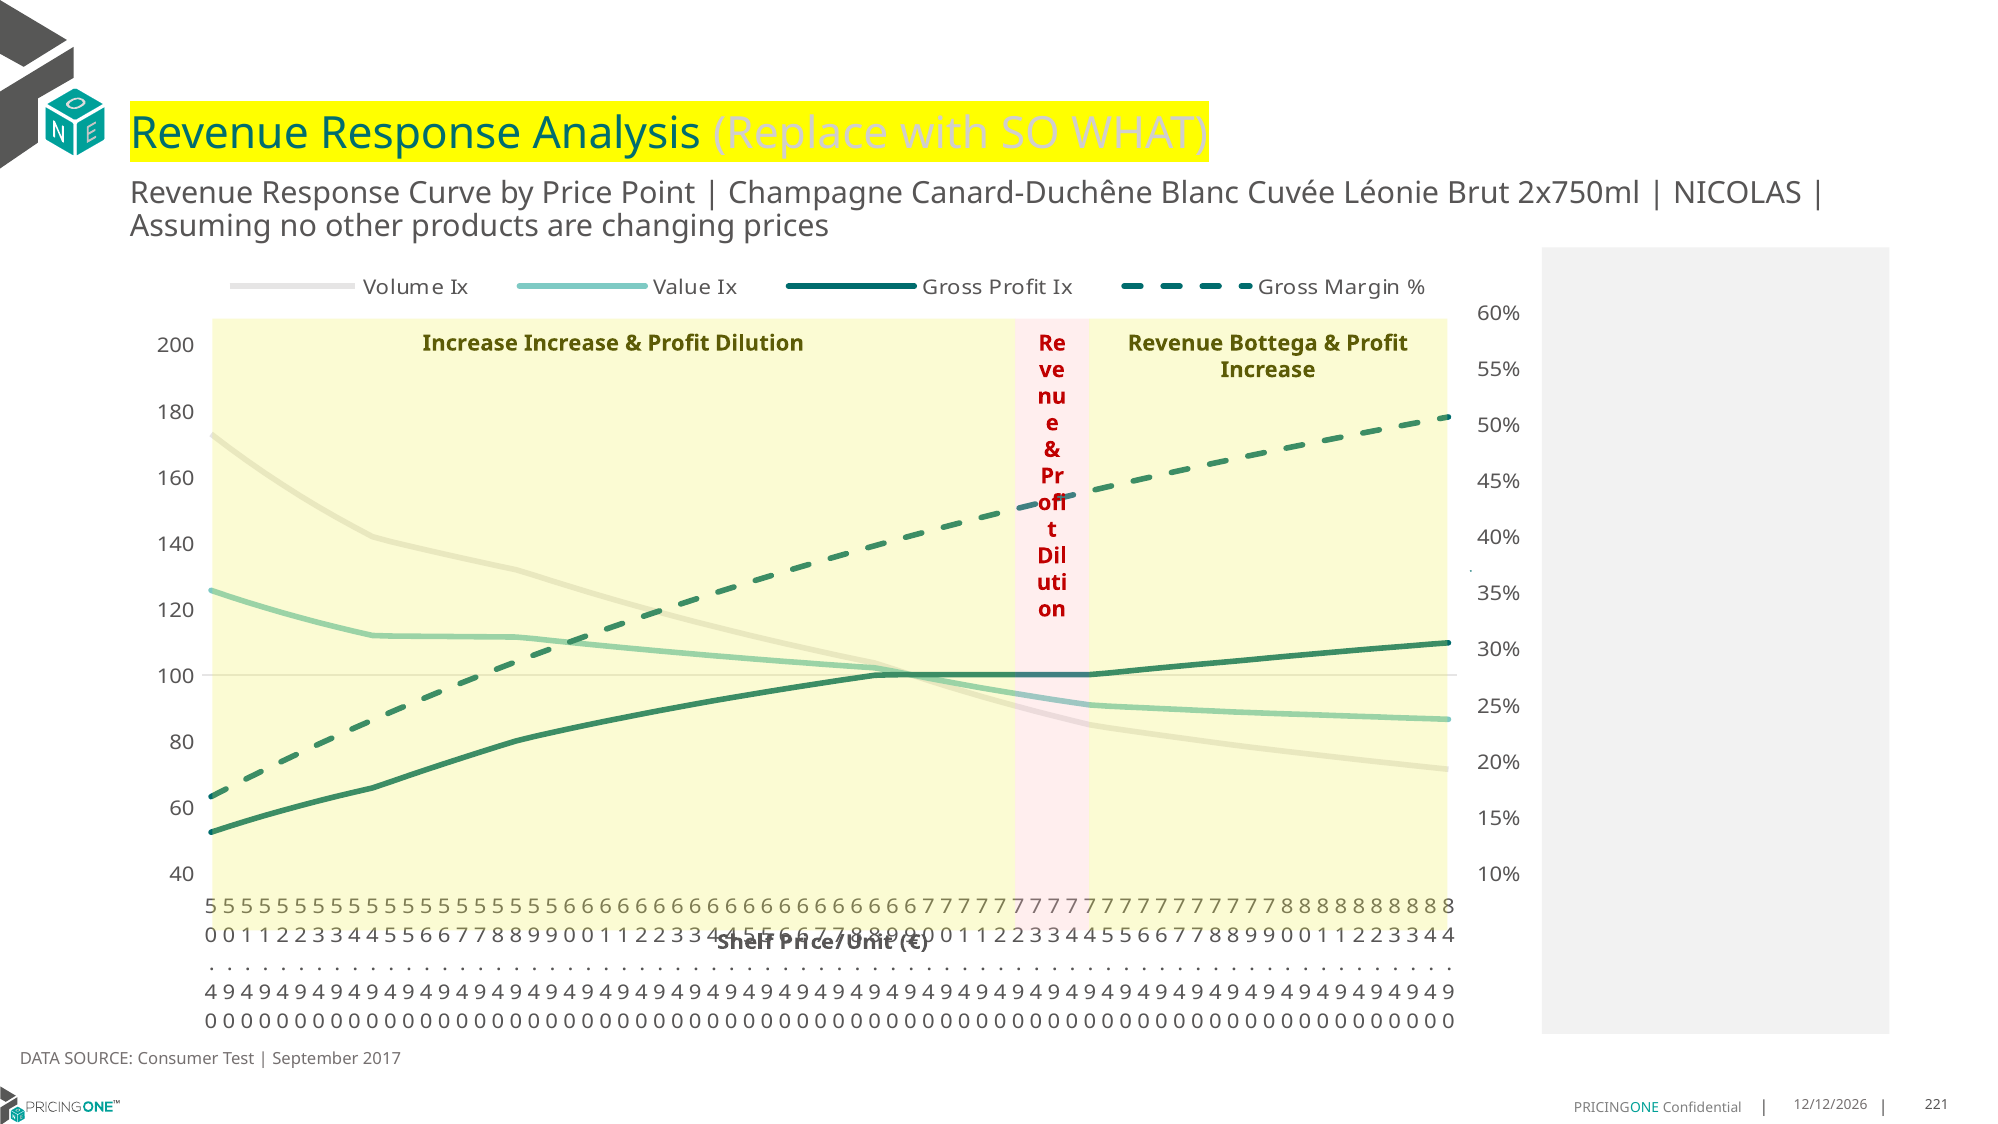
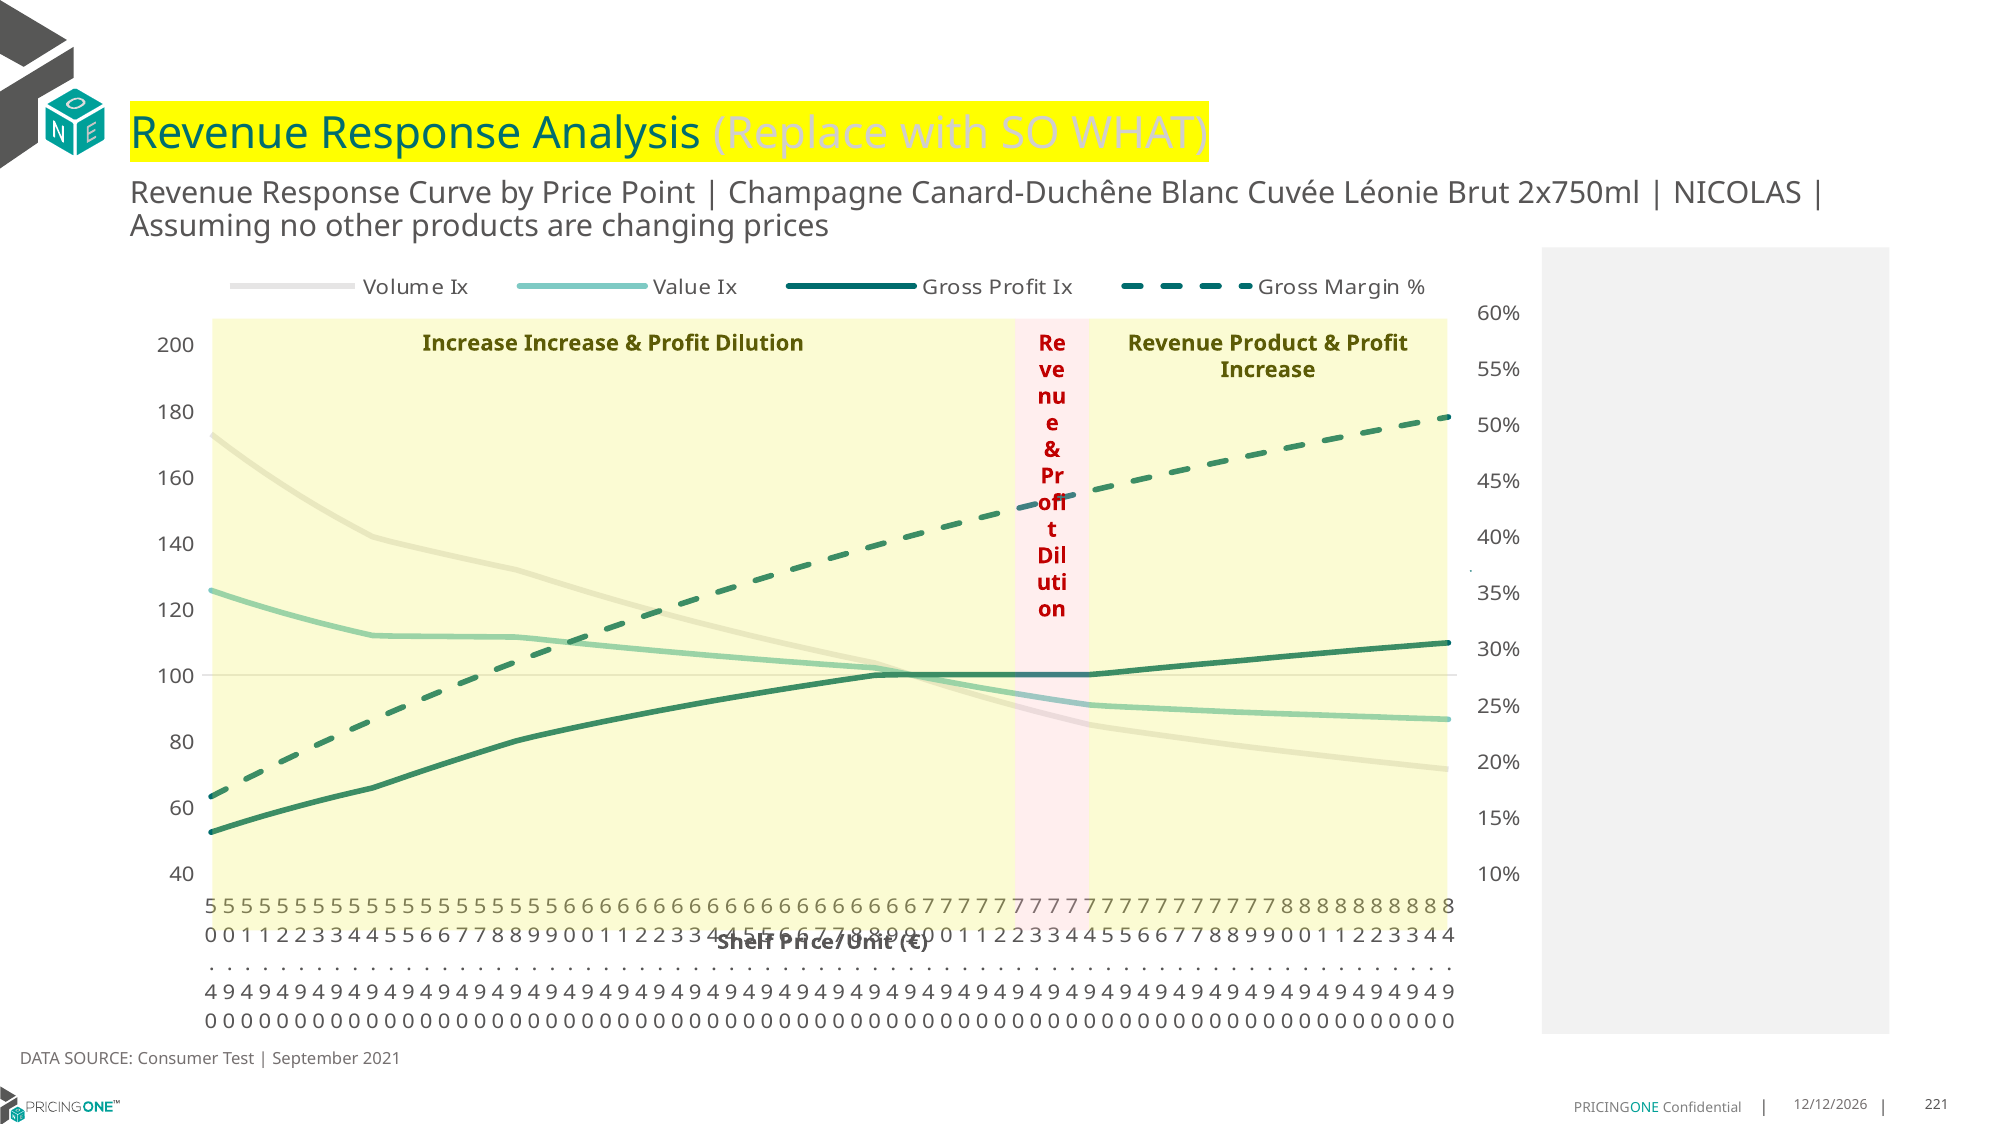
Bottega: Bottega -> Product (1273, 343)
2017: 2017 -> 2021 (382, 1059)
